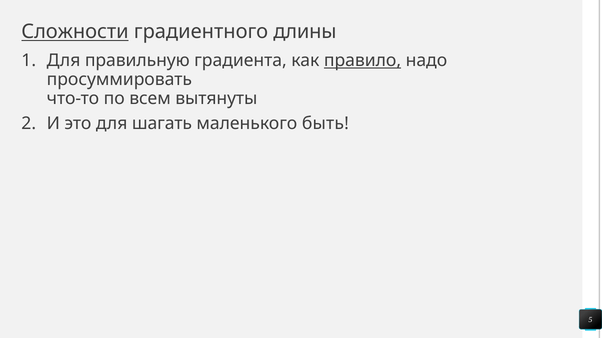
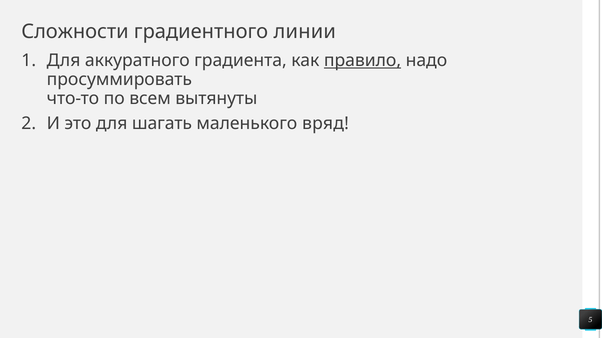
Сложности underline: present -> none (75, 32)
длины: длины -> линии (305, 32)
правильную: правильную -> аккуратного (137, 61)
быть: быть -> вряд (325, 124)
